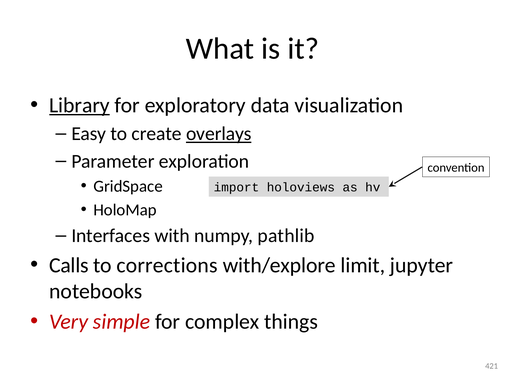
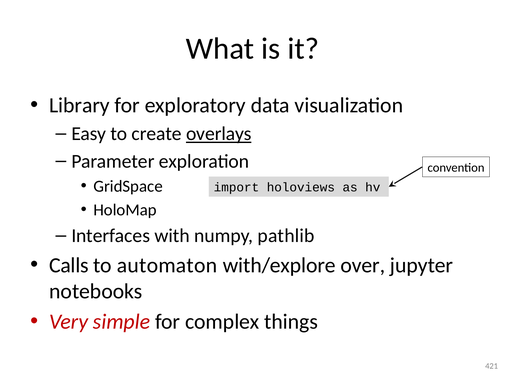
Library underline: present -> none (80, 105)
corrections: corrections -> automaton (167, 266)
limit: limit -> over (363, 266)
